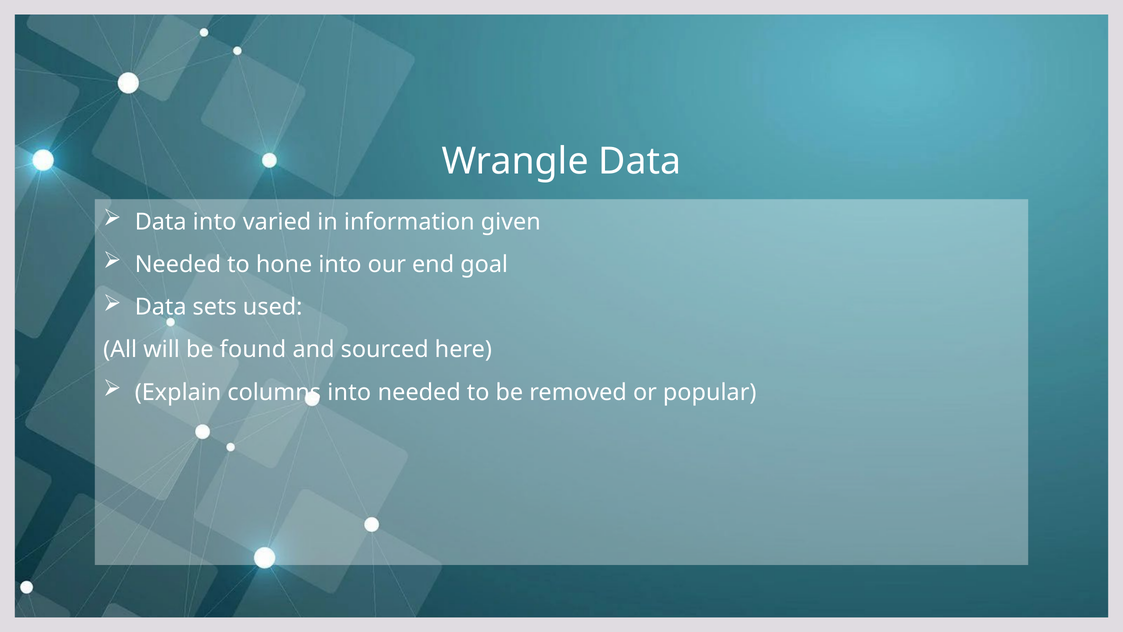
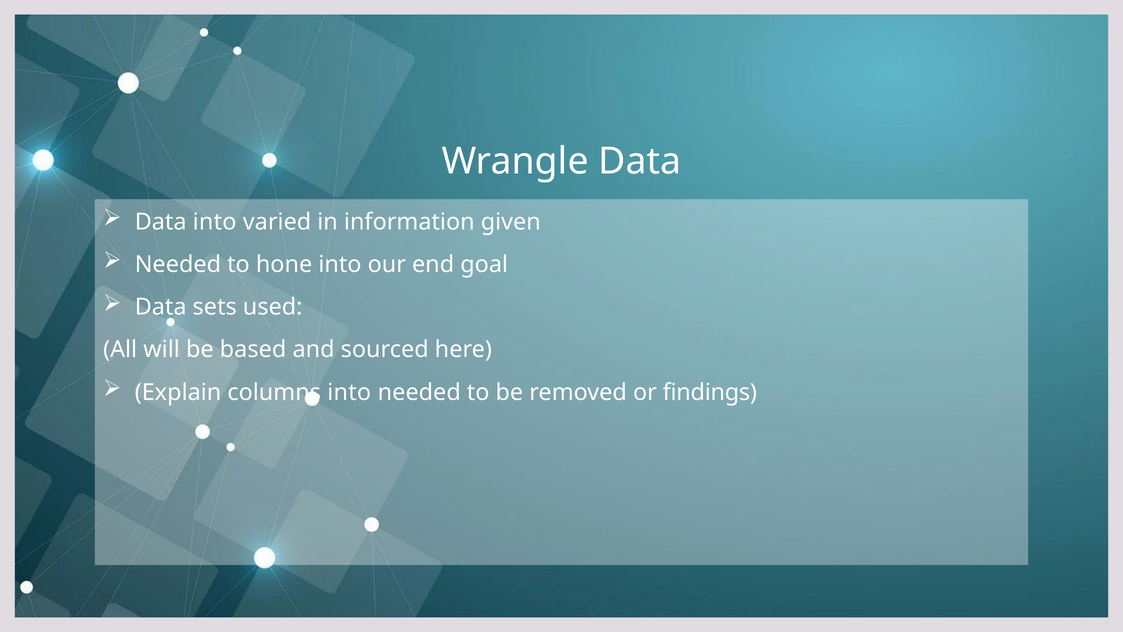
found: found -> based (253, 350)
popular: popular -> findings (710, 392)
